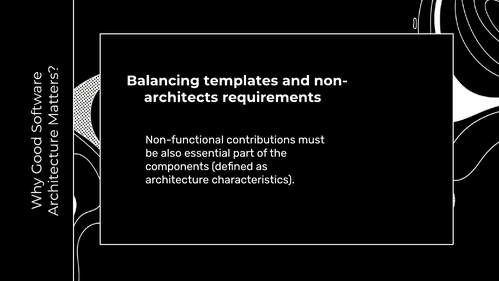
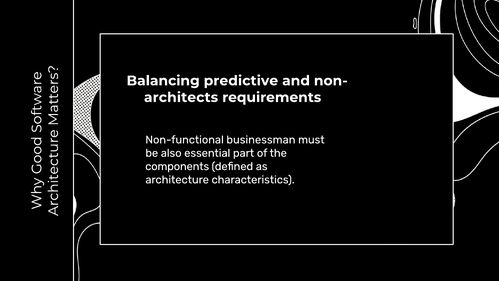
templates: templates -> predictive (241, 81)
contributions: contributions -> businessman (261, 140)
